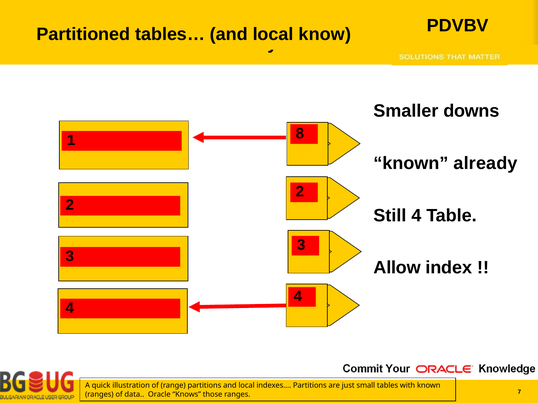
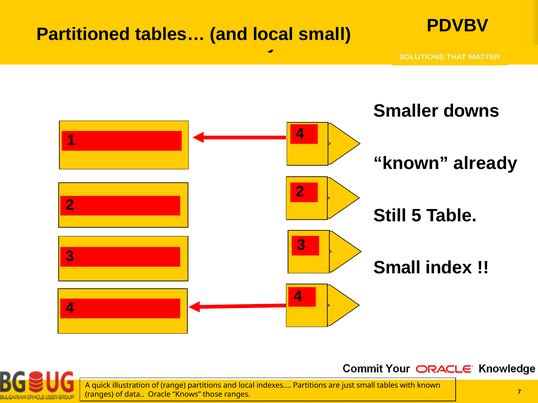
know: know -> small (325, 34)
1 8: 8 -> 4 (300, 134)
Still 4: 4 -> 5 (416, 216)
Allow: Allow -> Small (397, 268)
